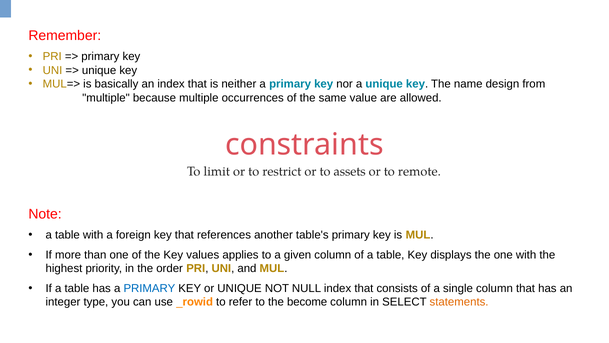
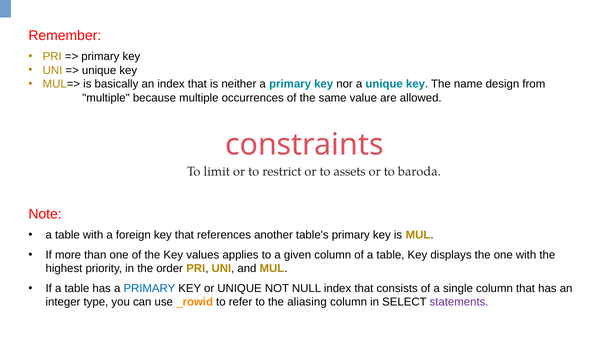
remote: remote -> baroda (419, 171)
become: become -> aliasing (307, 302)
statements colour: orange -> purple (459, 302)
